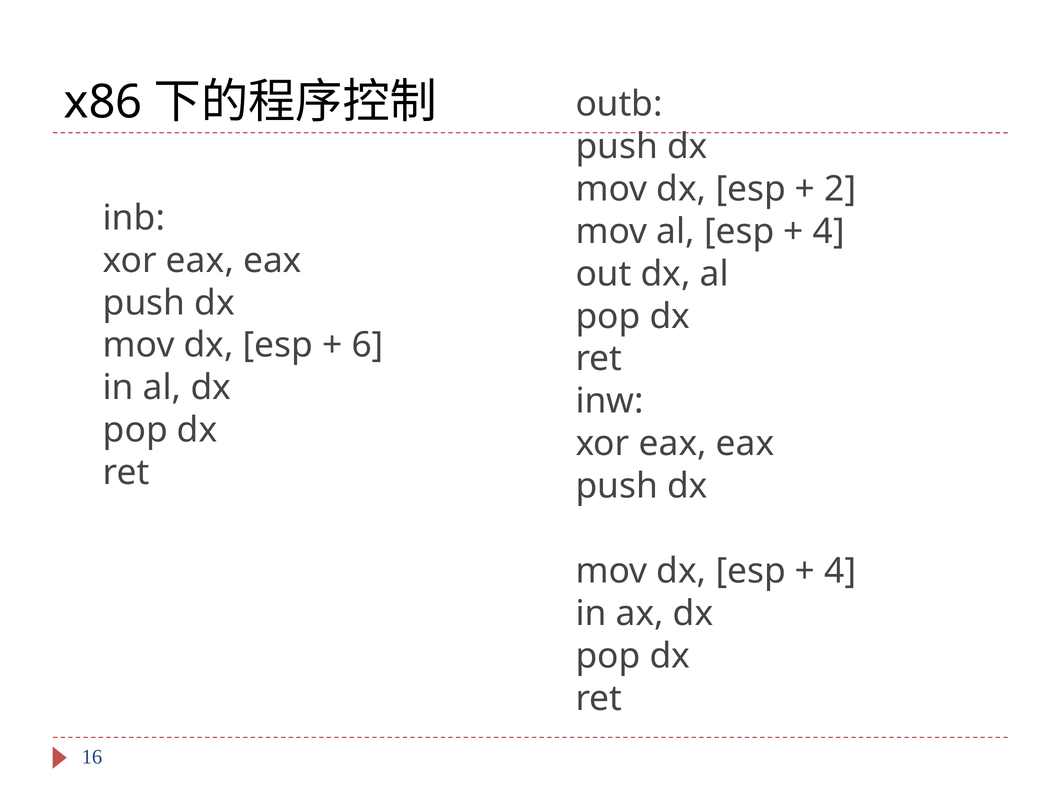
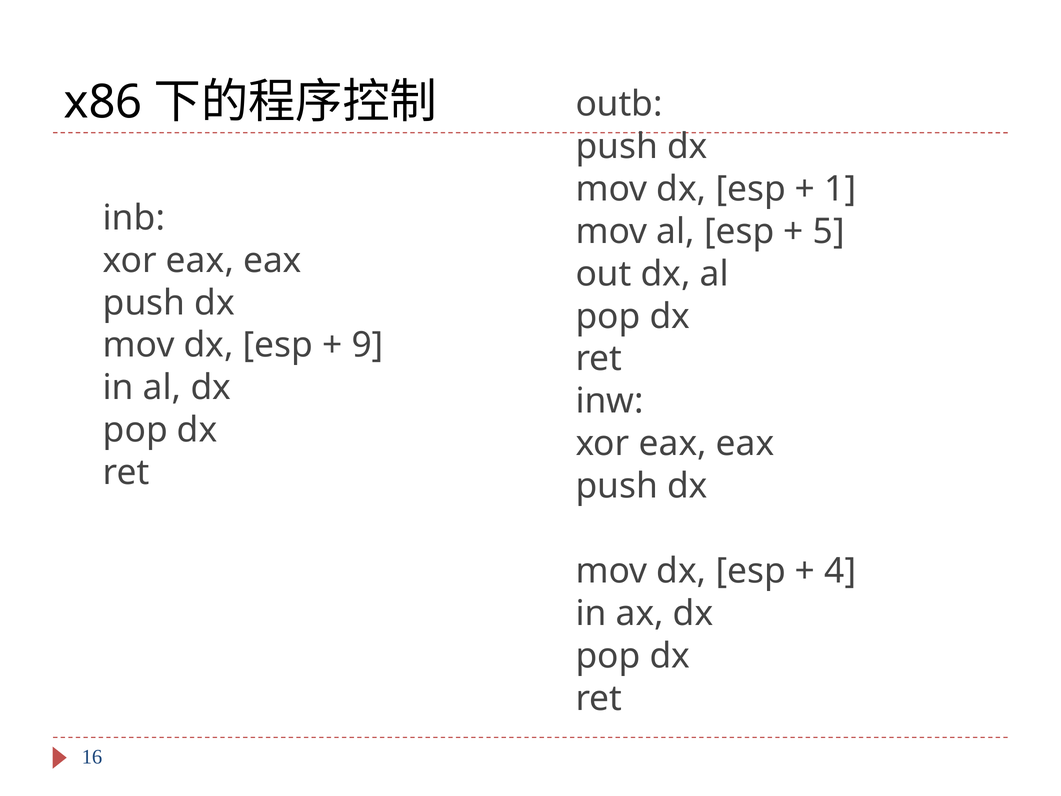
2: 2 -> 1 (840, 189)
4: 4 -> 5 (829, 231)
6: 6 -> 9 (368, 345)
